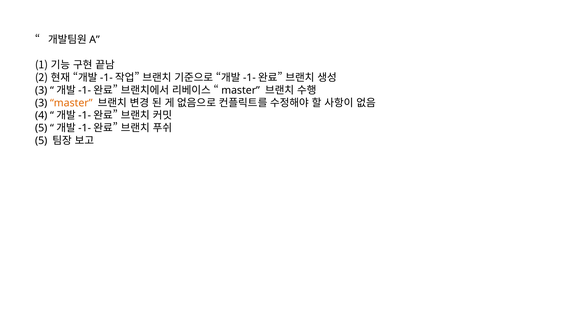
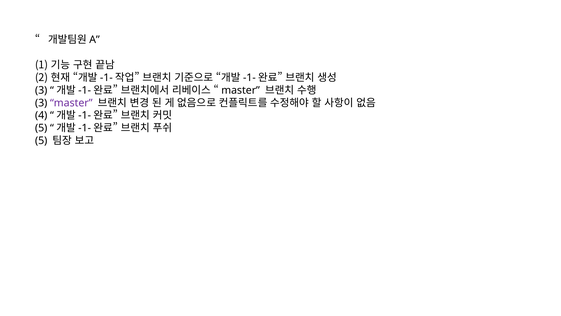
master colour: orange -> purple (71, 103)
